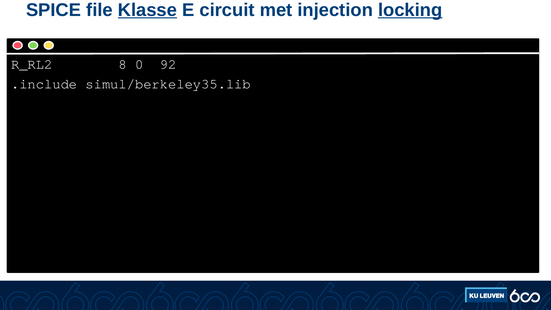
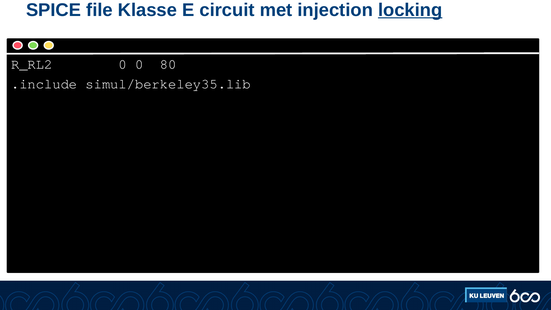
Klasse underline: present -> none (147, 10)
R_RL2 8: 8 -> 0 (123, 64)
92: 92 -> 80 (168, 64)
